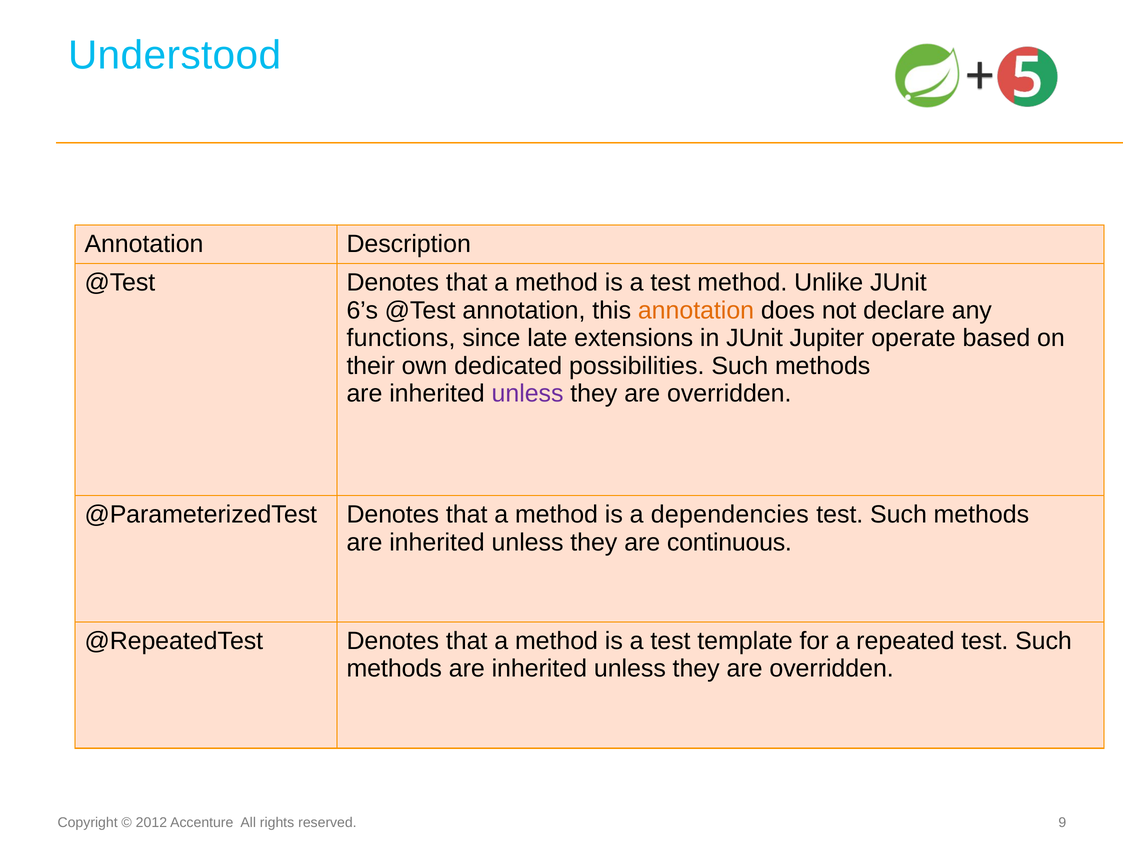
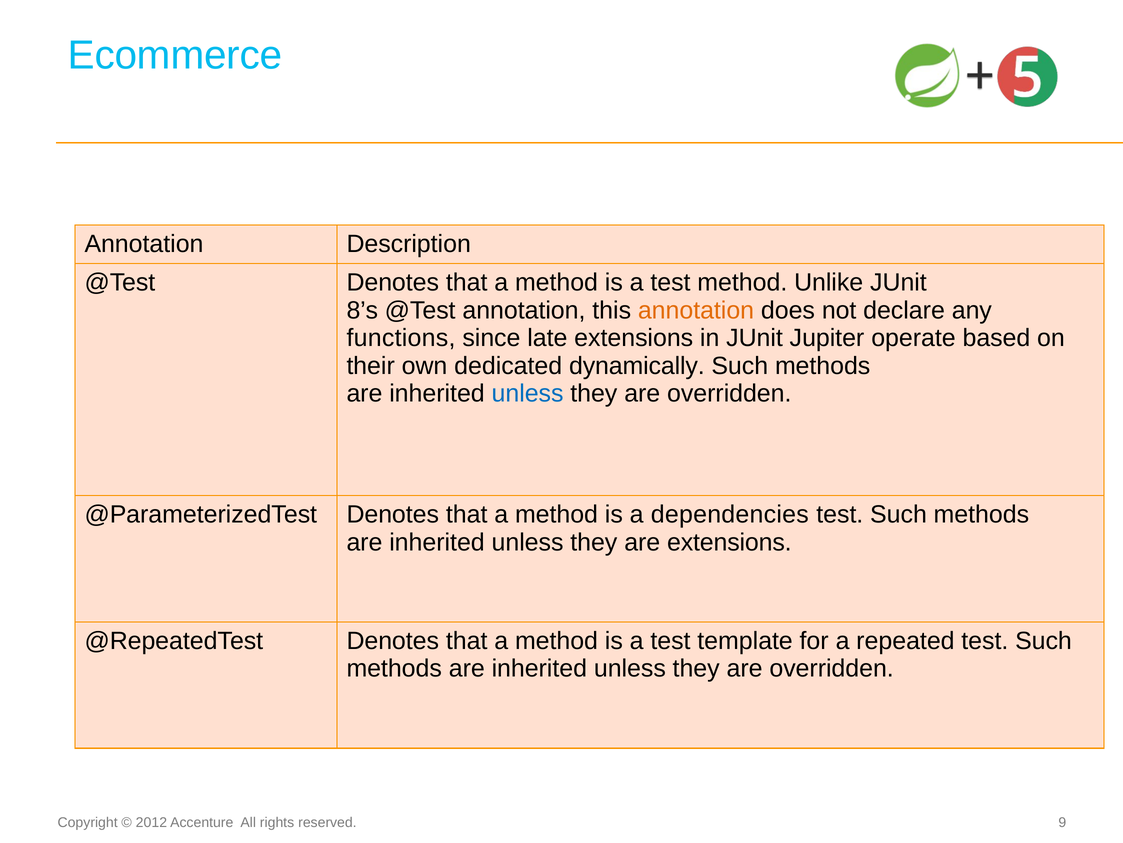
Understood: Understood -> Ecommerce (175, 55)
6’s: 6’s -> 8’s (362, 310)
possibilities: possibilities -> dynamically (637, 366)
unless colour: purple -> blue (528, 393)
are continuous: continuous -> extensions (729, 542)
